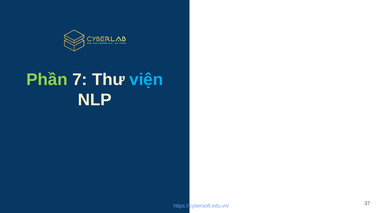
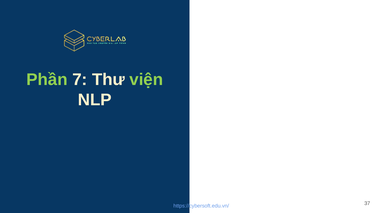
viện colour: light blue -> light green (146, 80)
